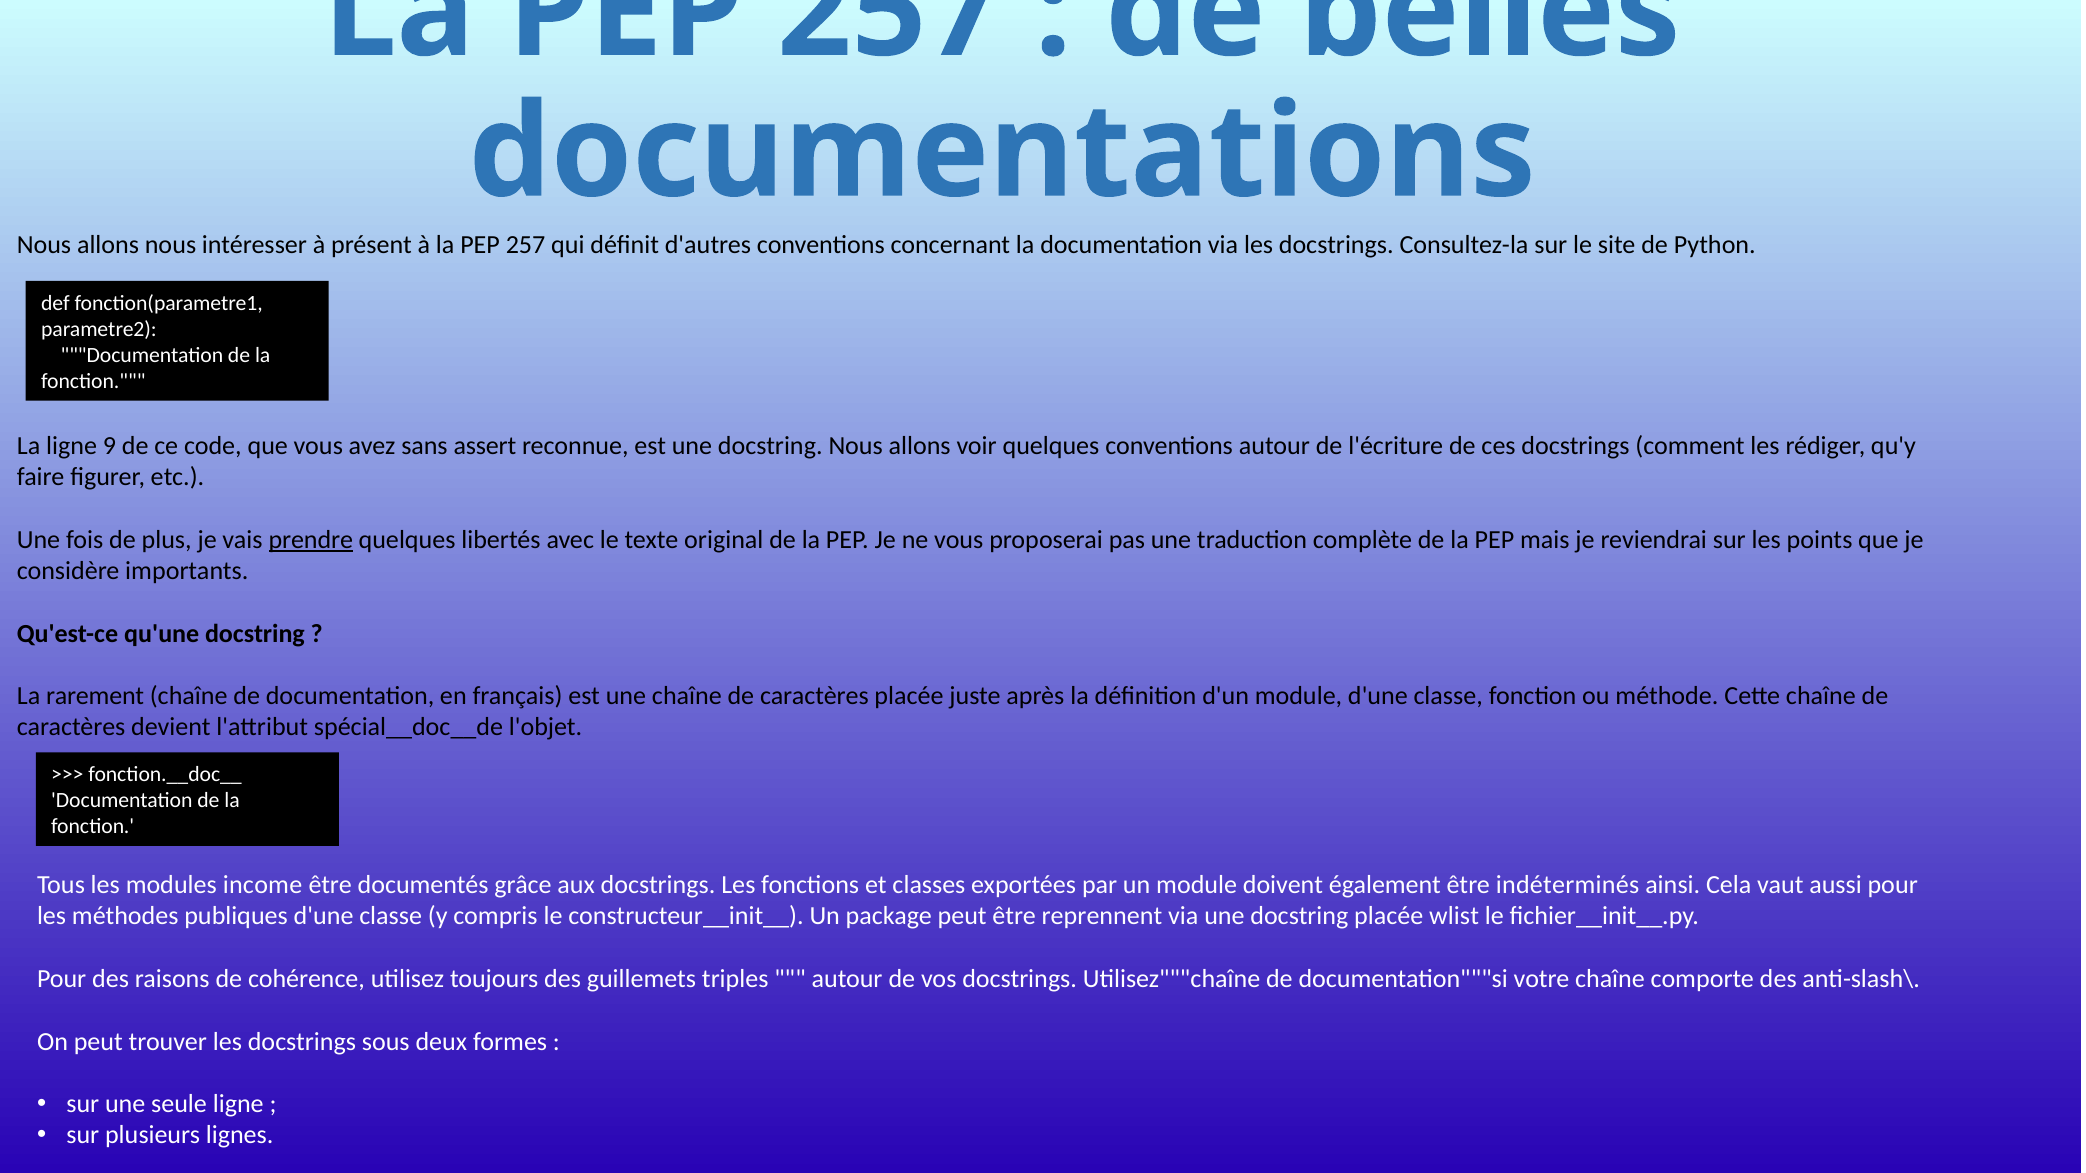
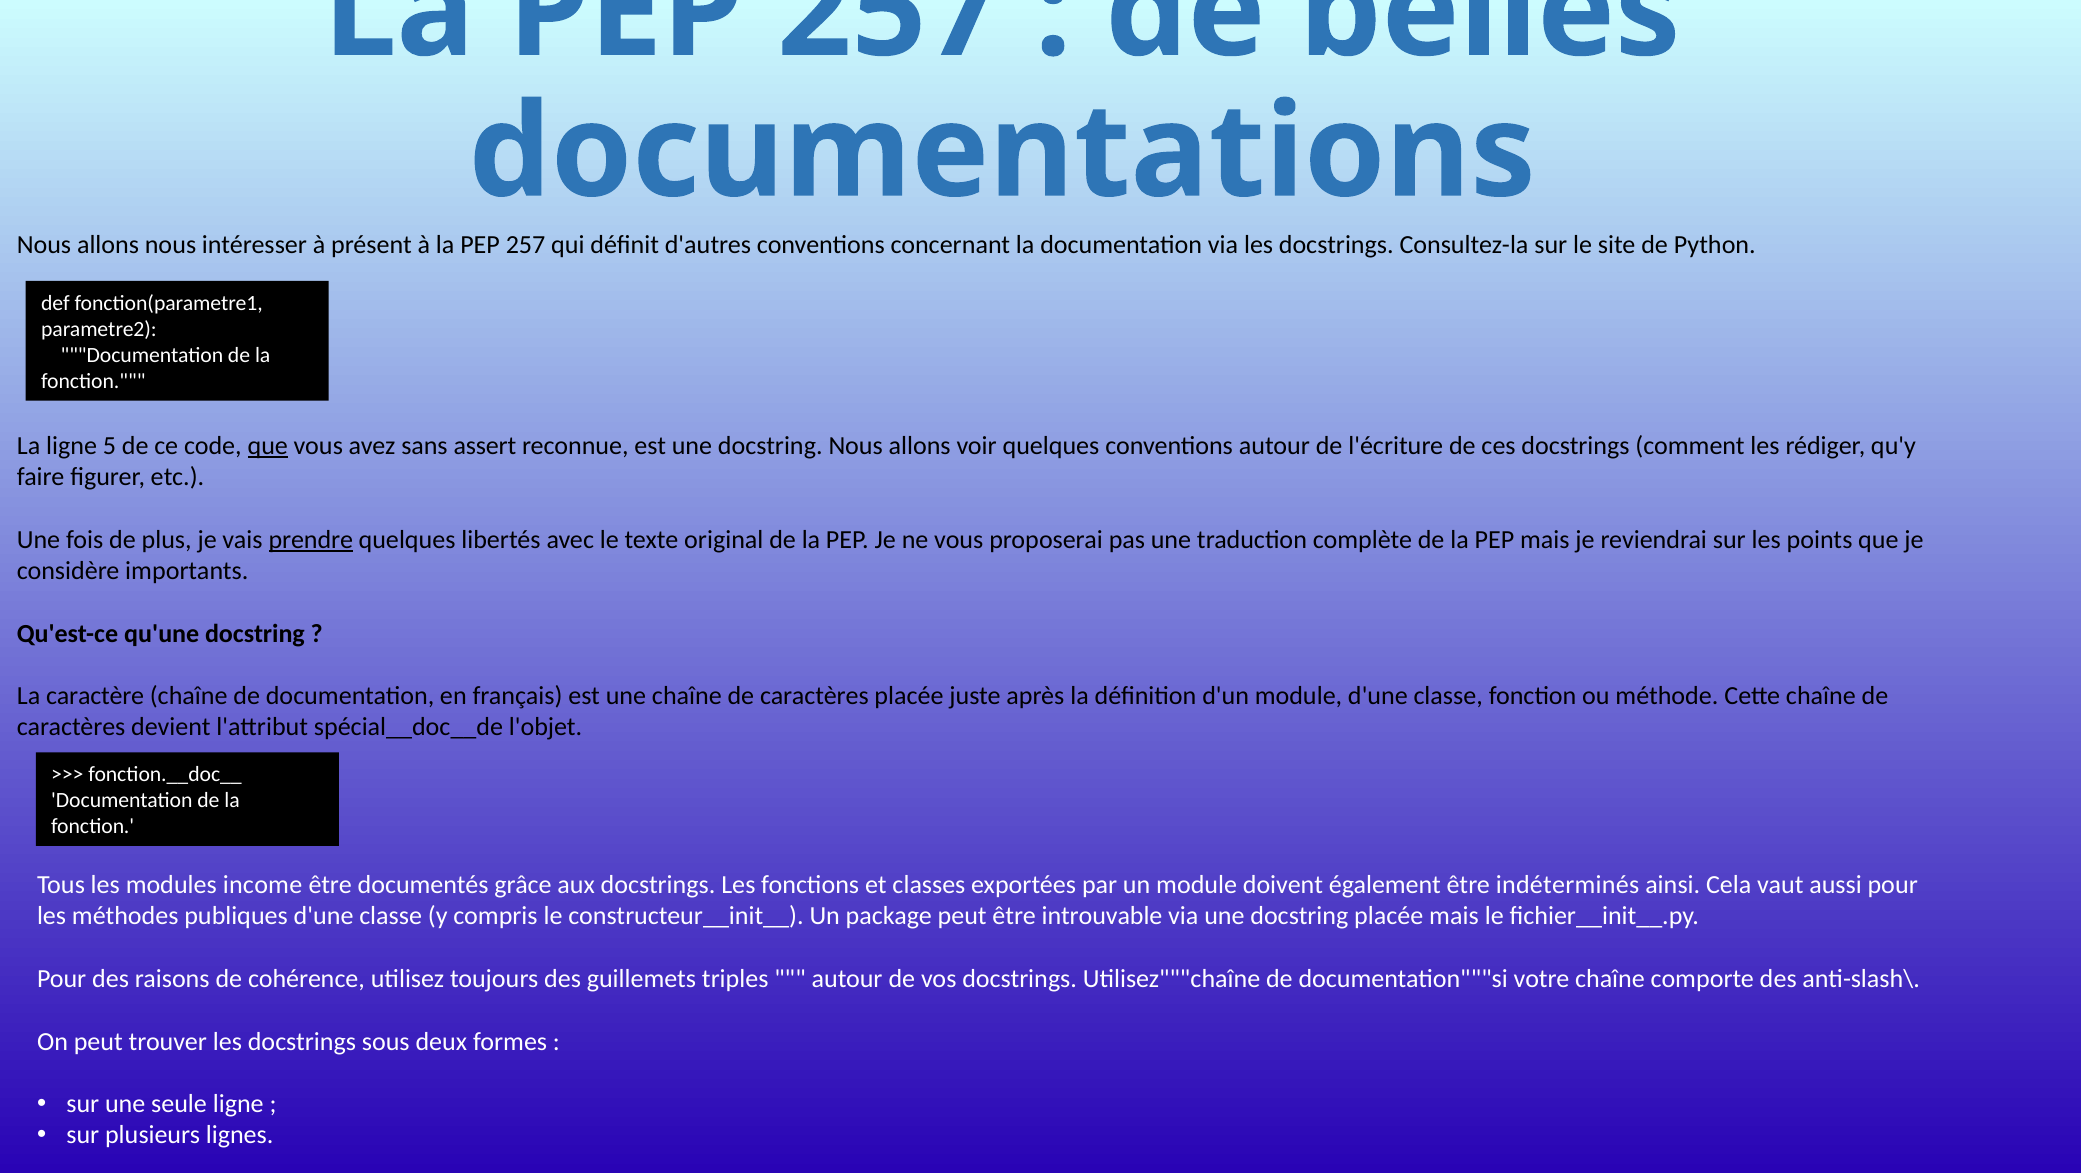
9: 9 -> 5 (109, 446)
que underline: none -> present (268, 446)
rarement: rarement -> caractère (95, 696)
reprennent: reprennent -> introuvable (1102, 917)
placée wlist: wlist -> mais (1454, 917)
